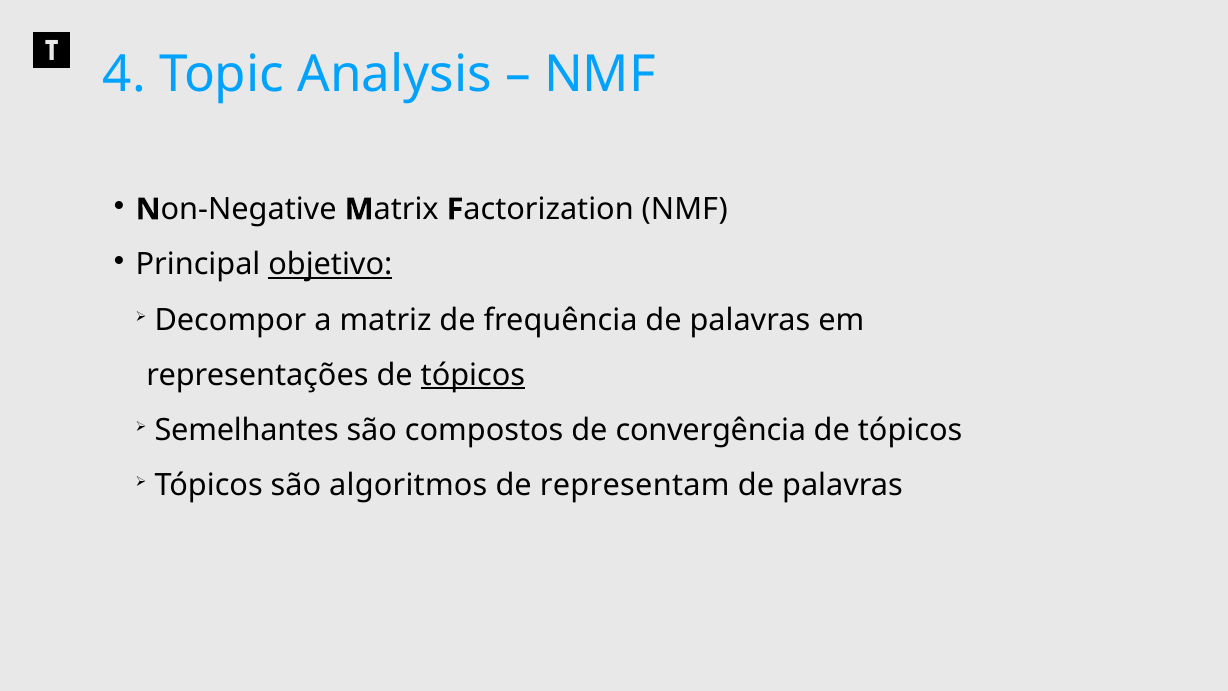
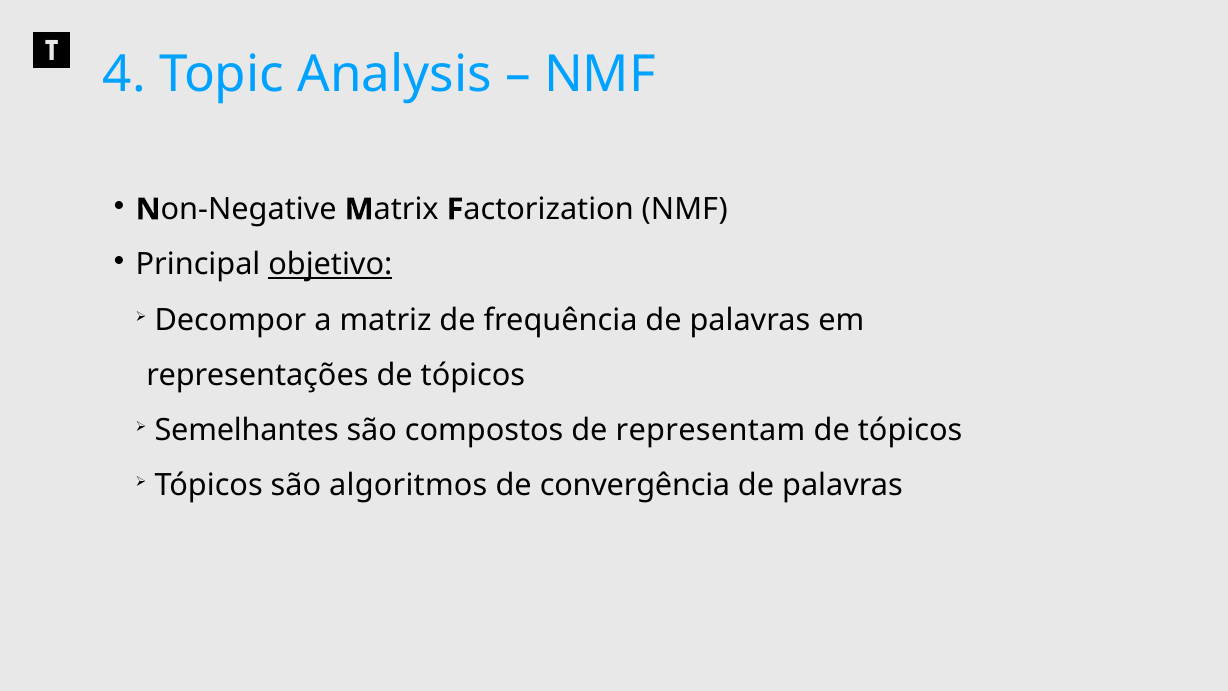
tópicos underline: present -> none (473, 375)
convergência: convergência -> representam (710, 430)
representam: representam -> convergência (635, 486)
